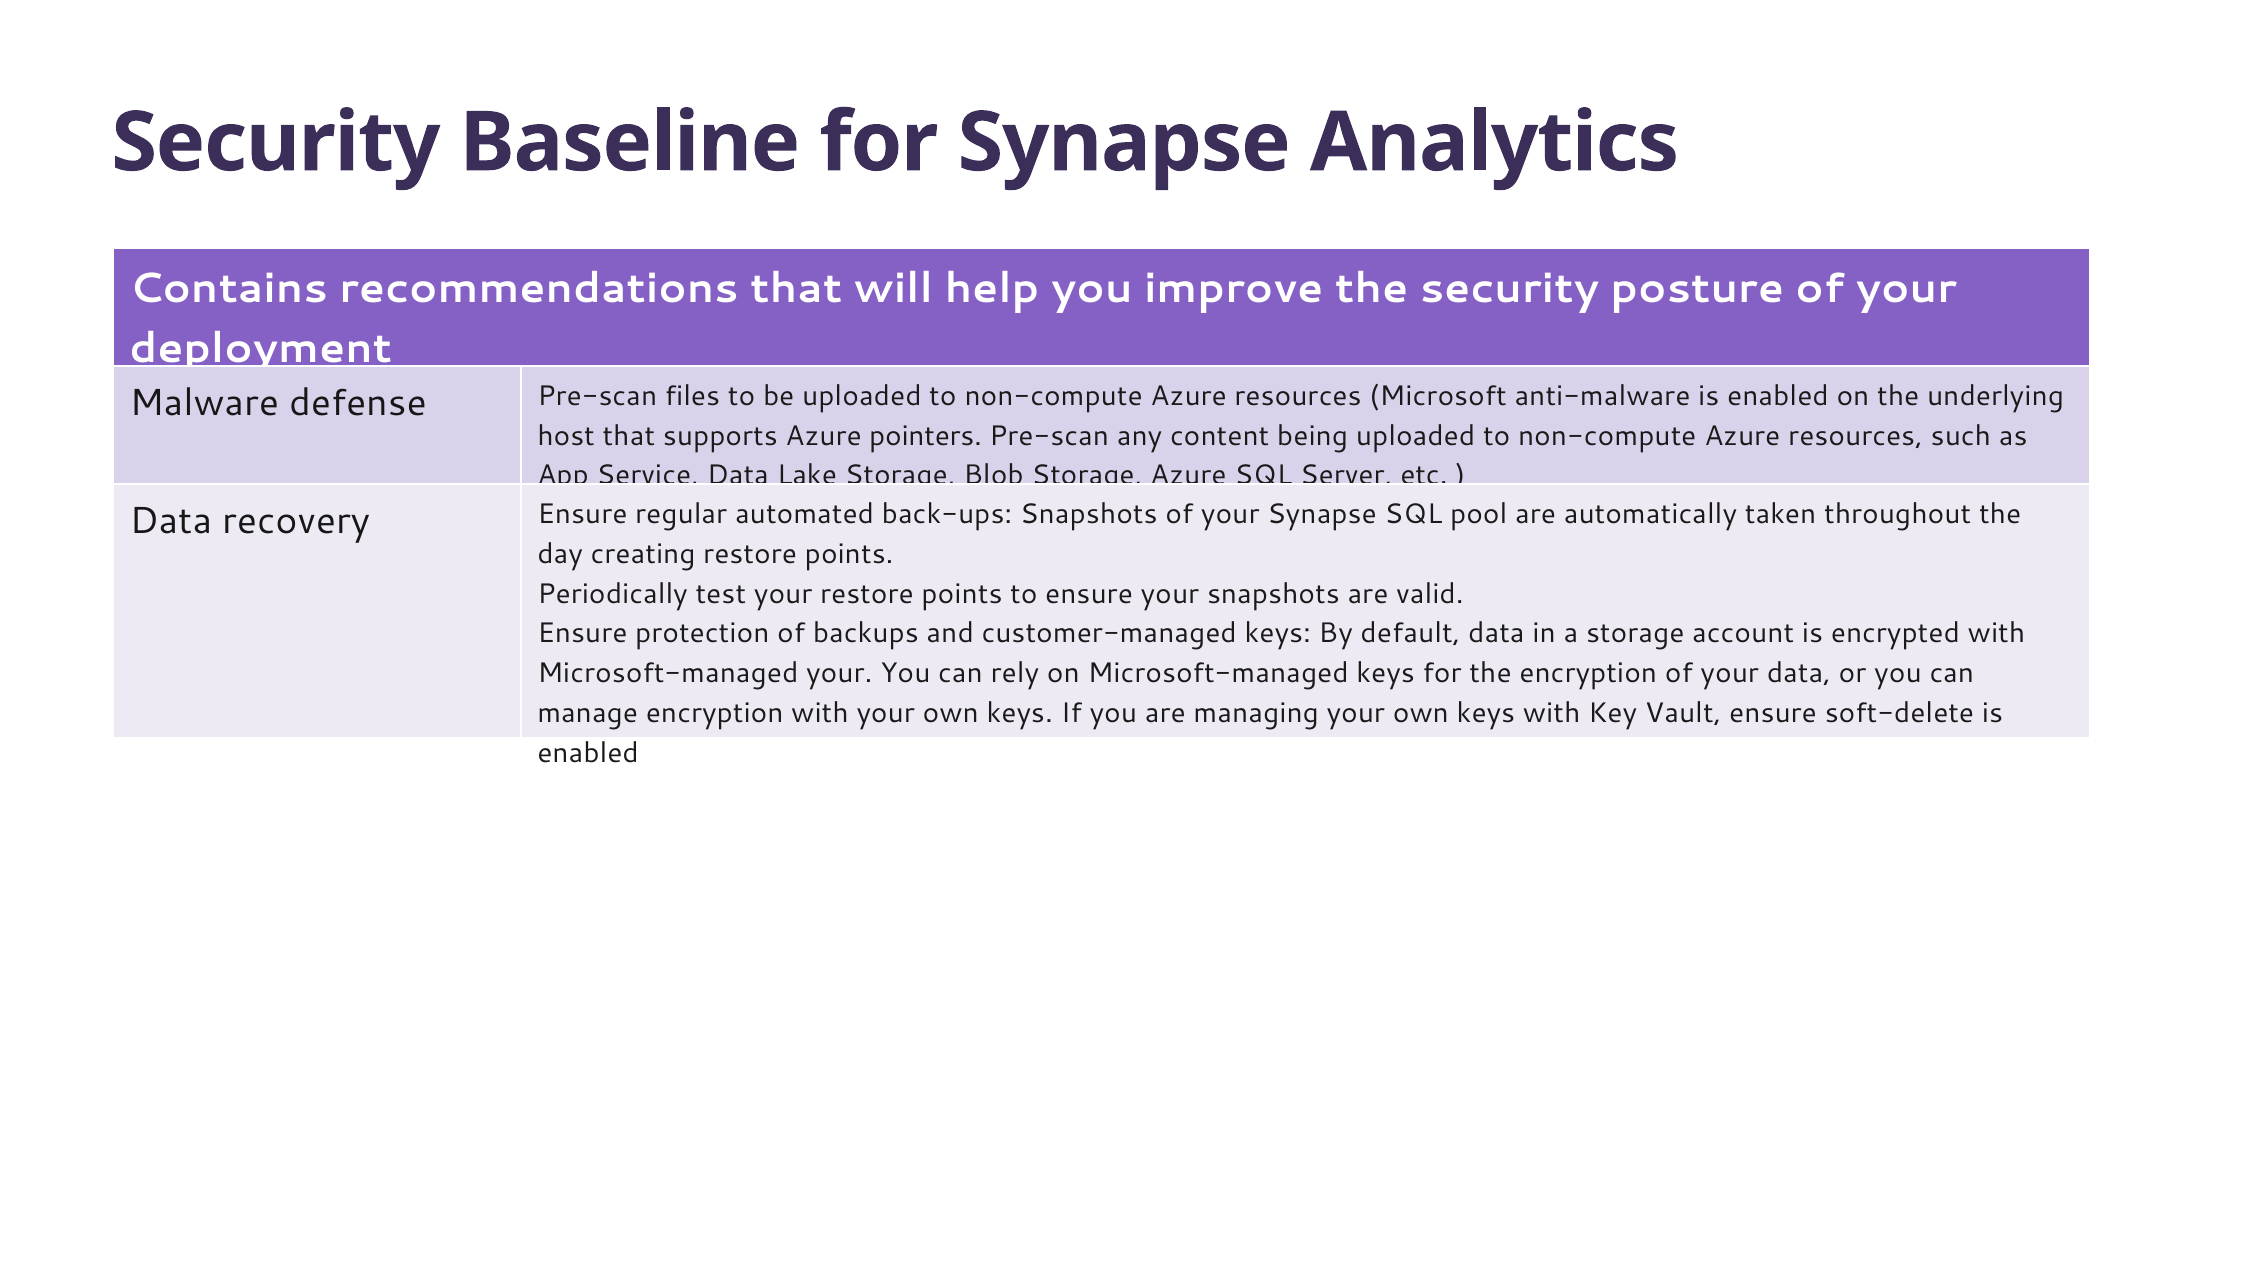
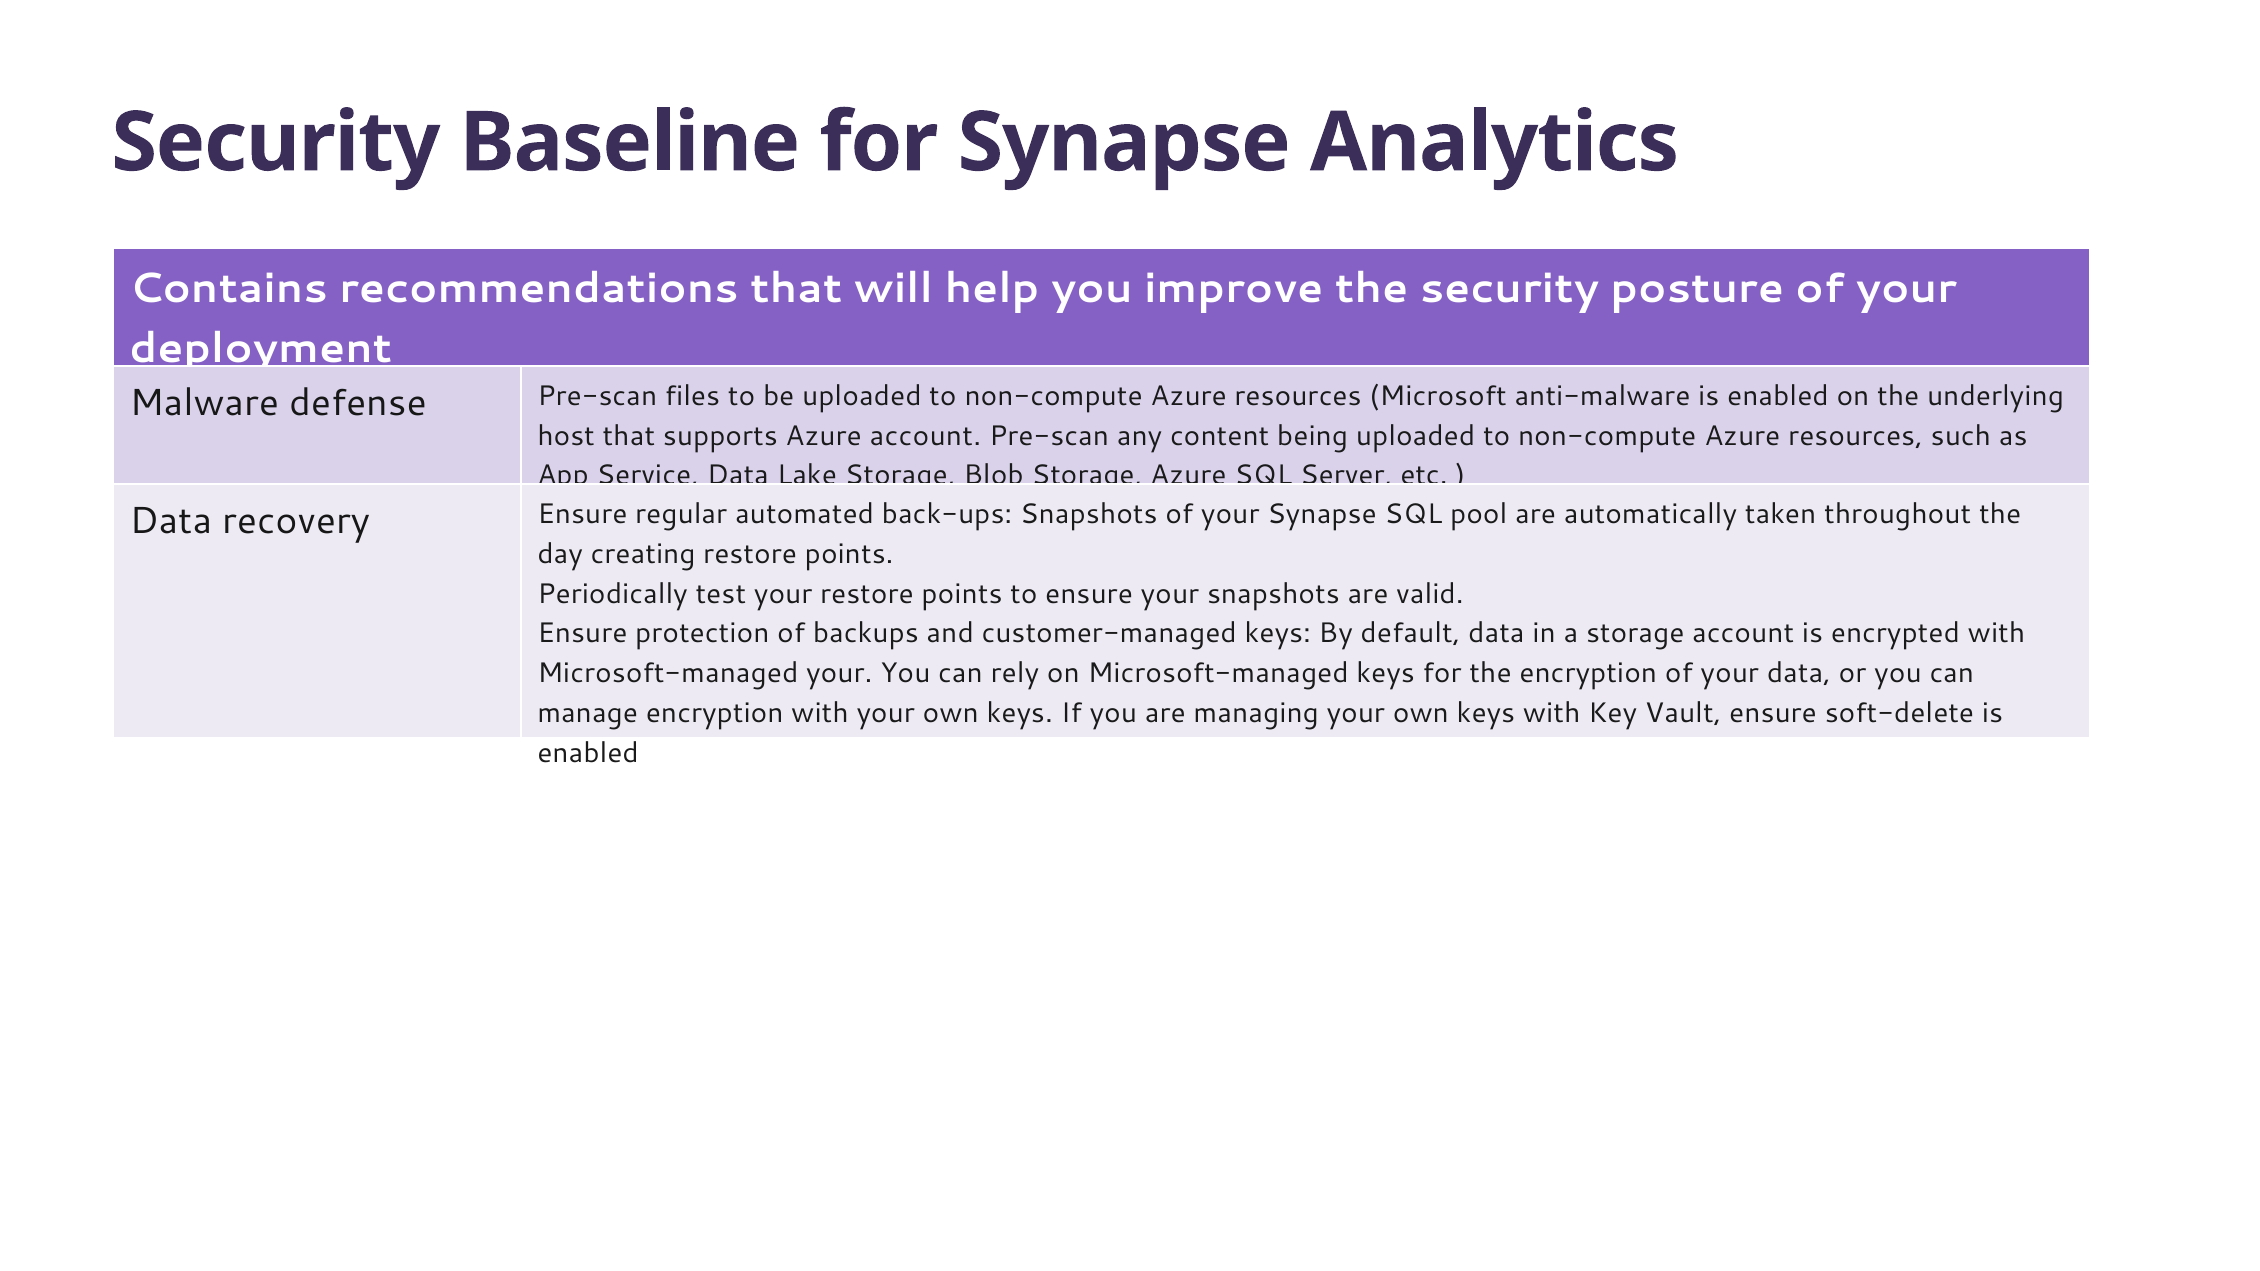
Azure pointers: pointers -> account (925, 436)
